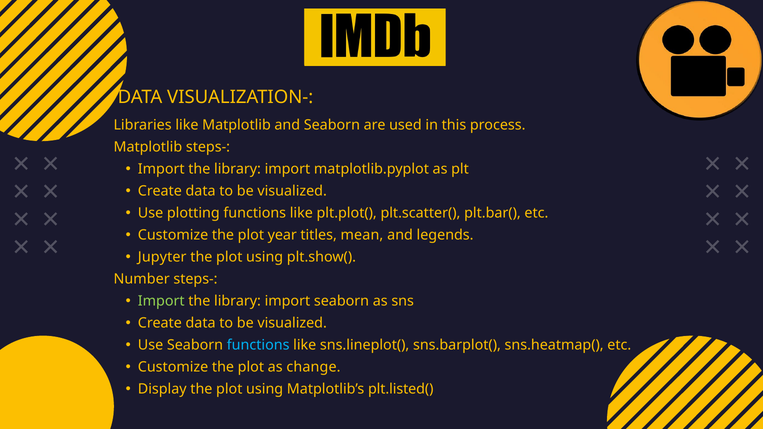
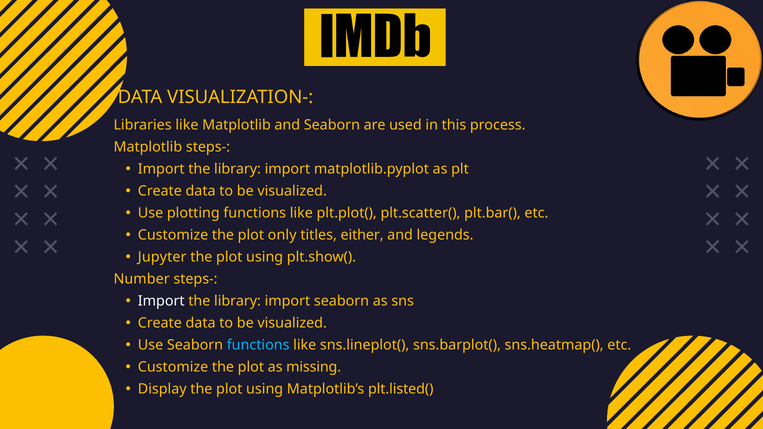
year: year -> only (282, 235)
mean: mean -> either (362, 235)
Import colour: light green -> white (161, 301)
change: change -> missing (314, 367)
